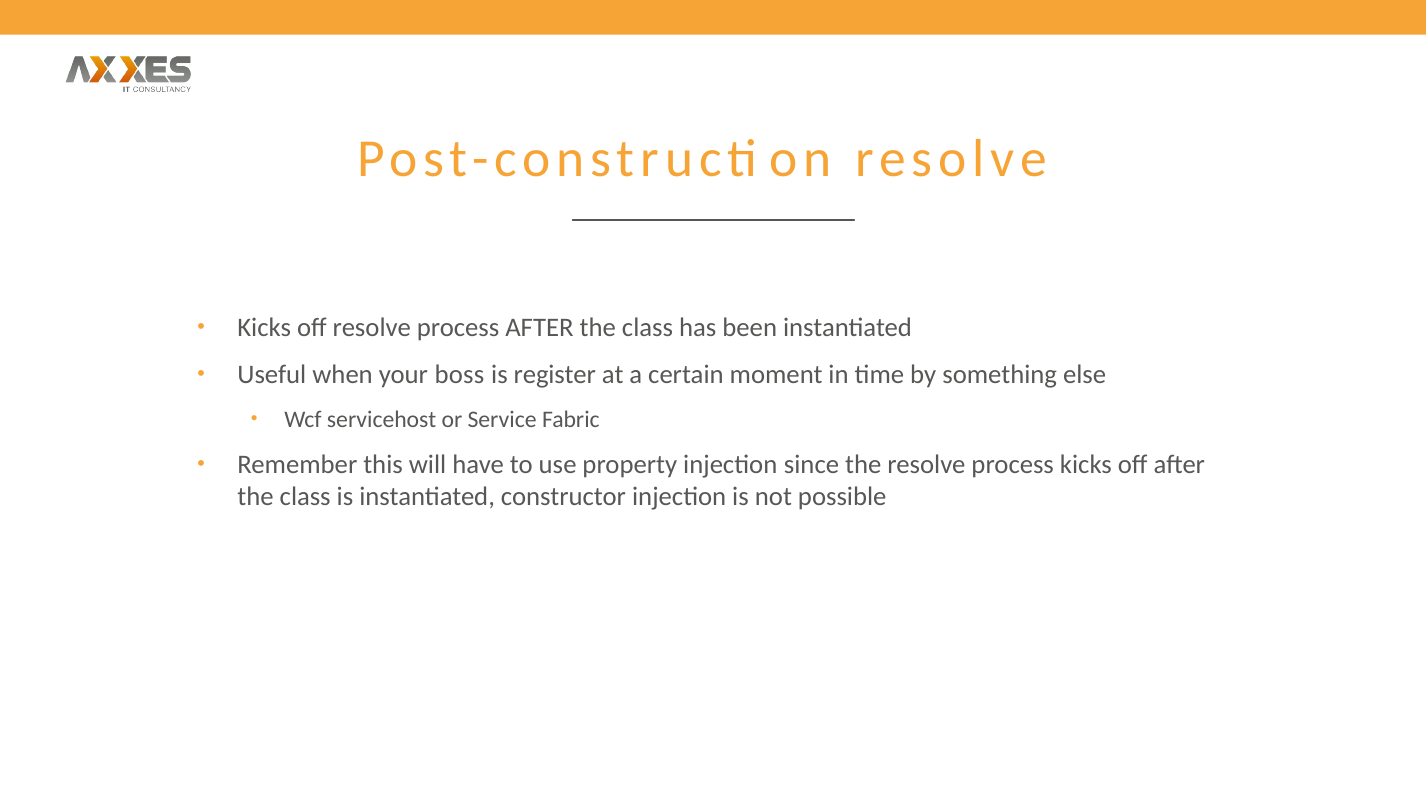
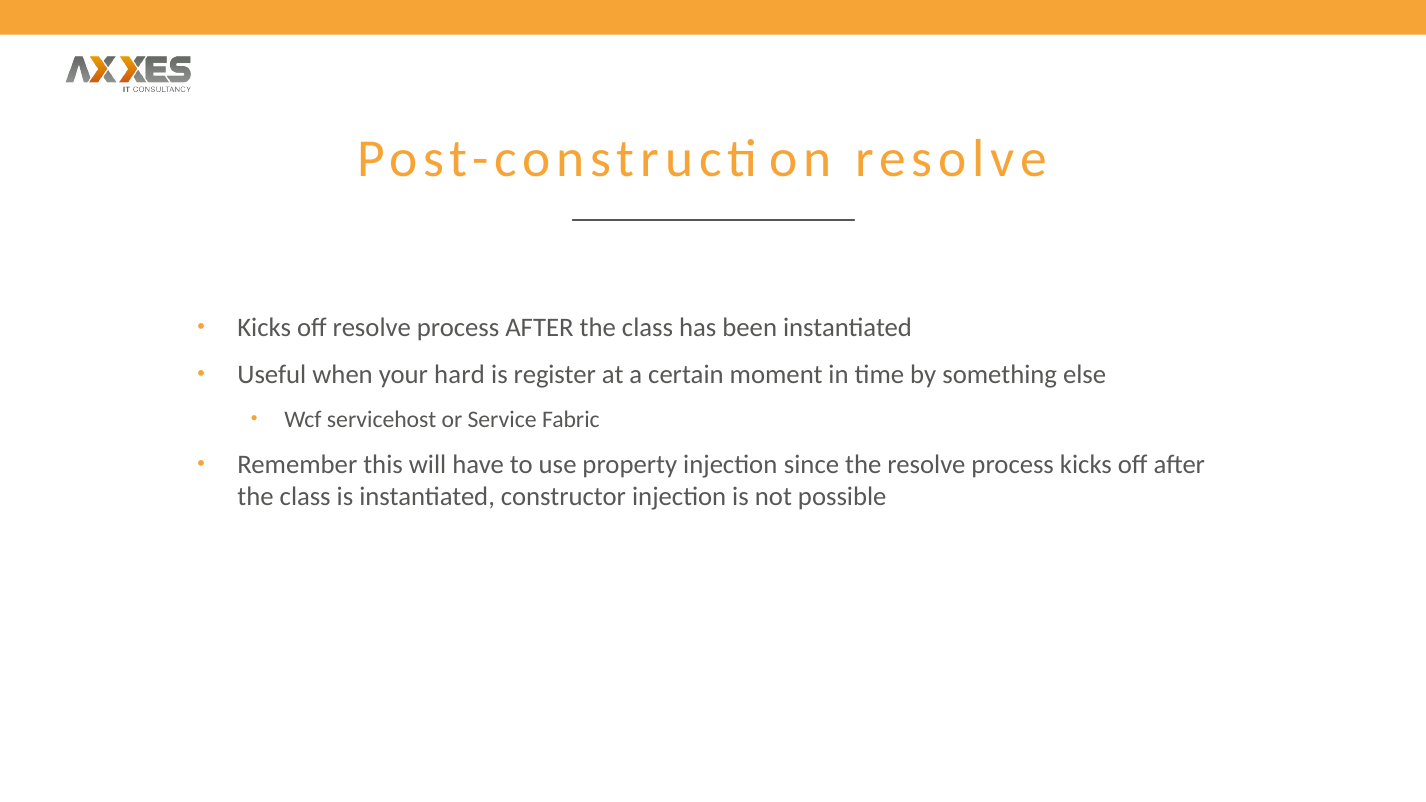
boss: boss -> hard (459, 375)
